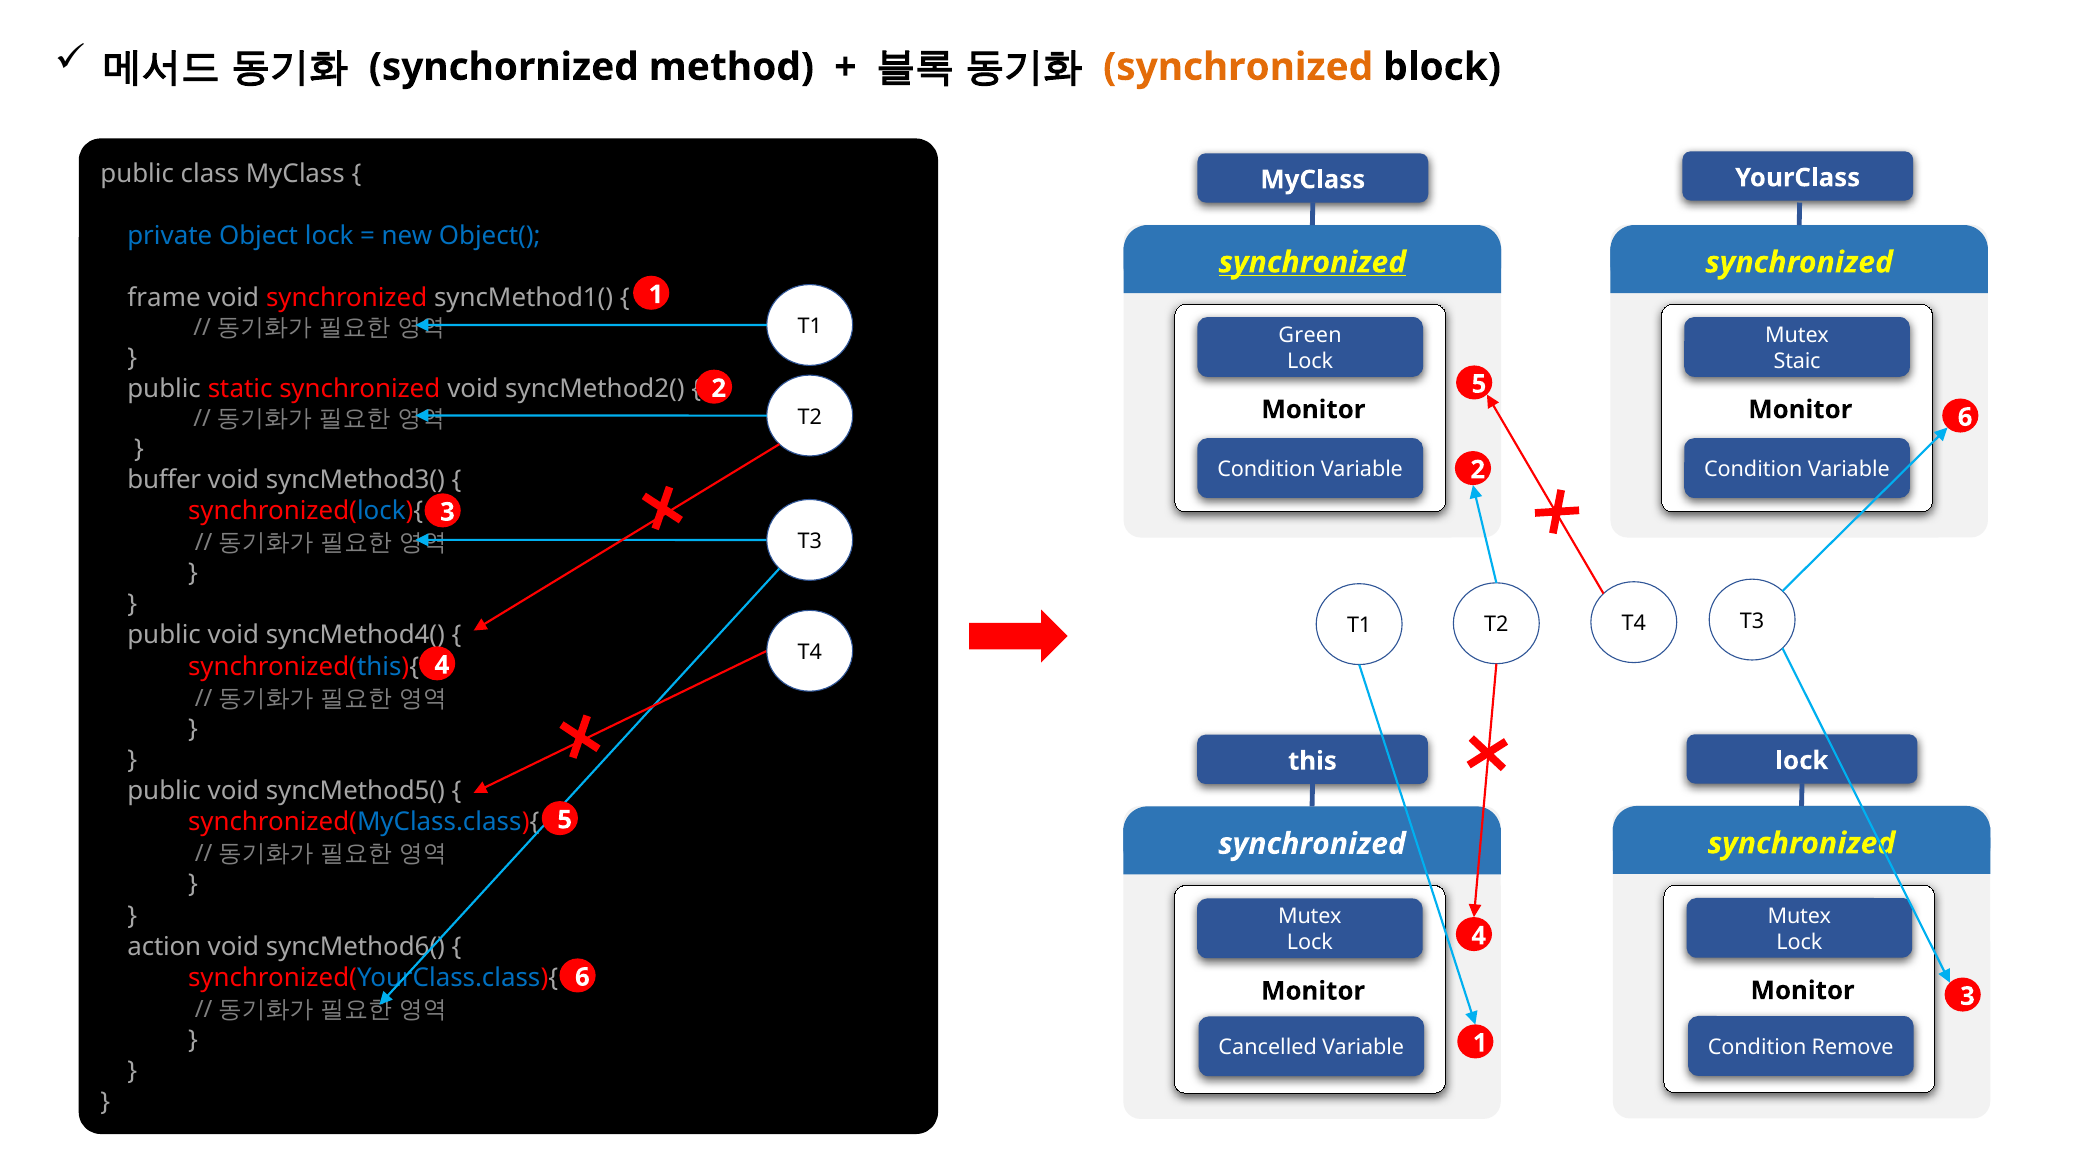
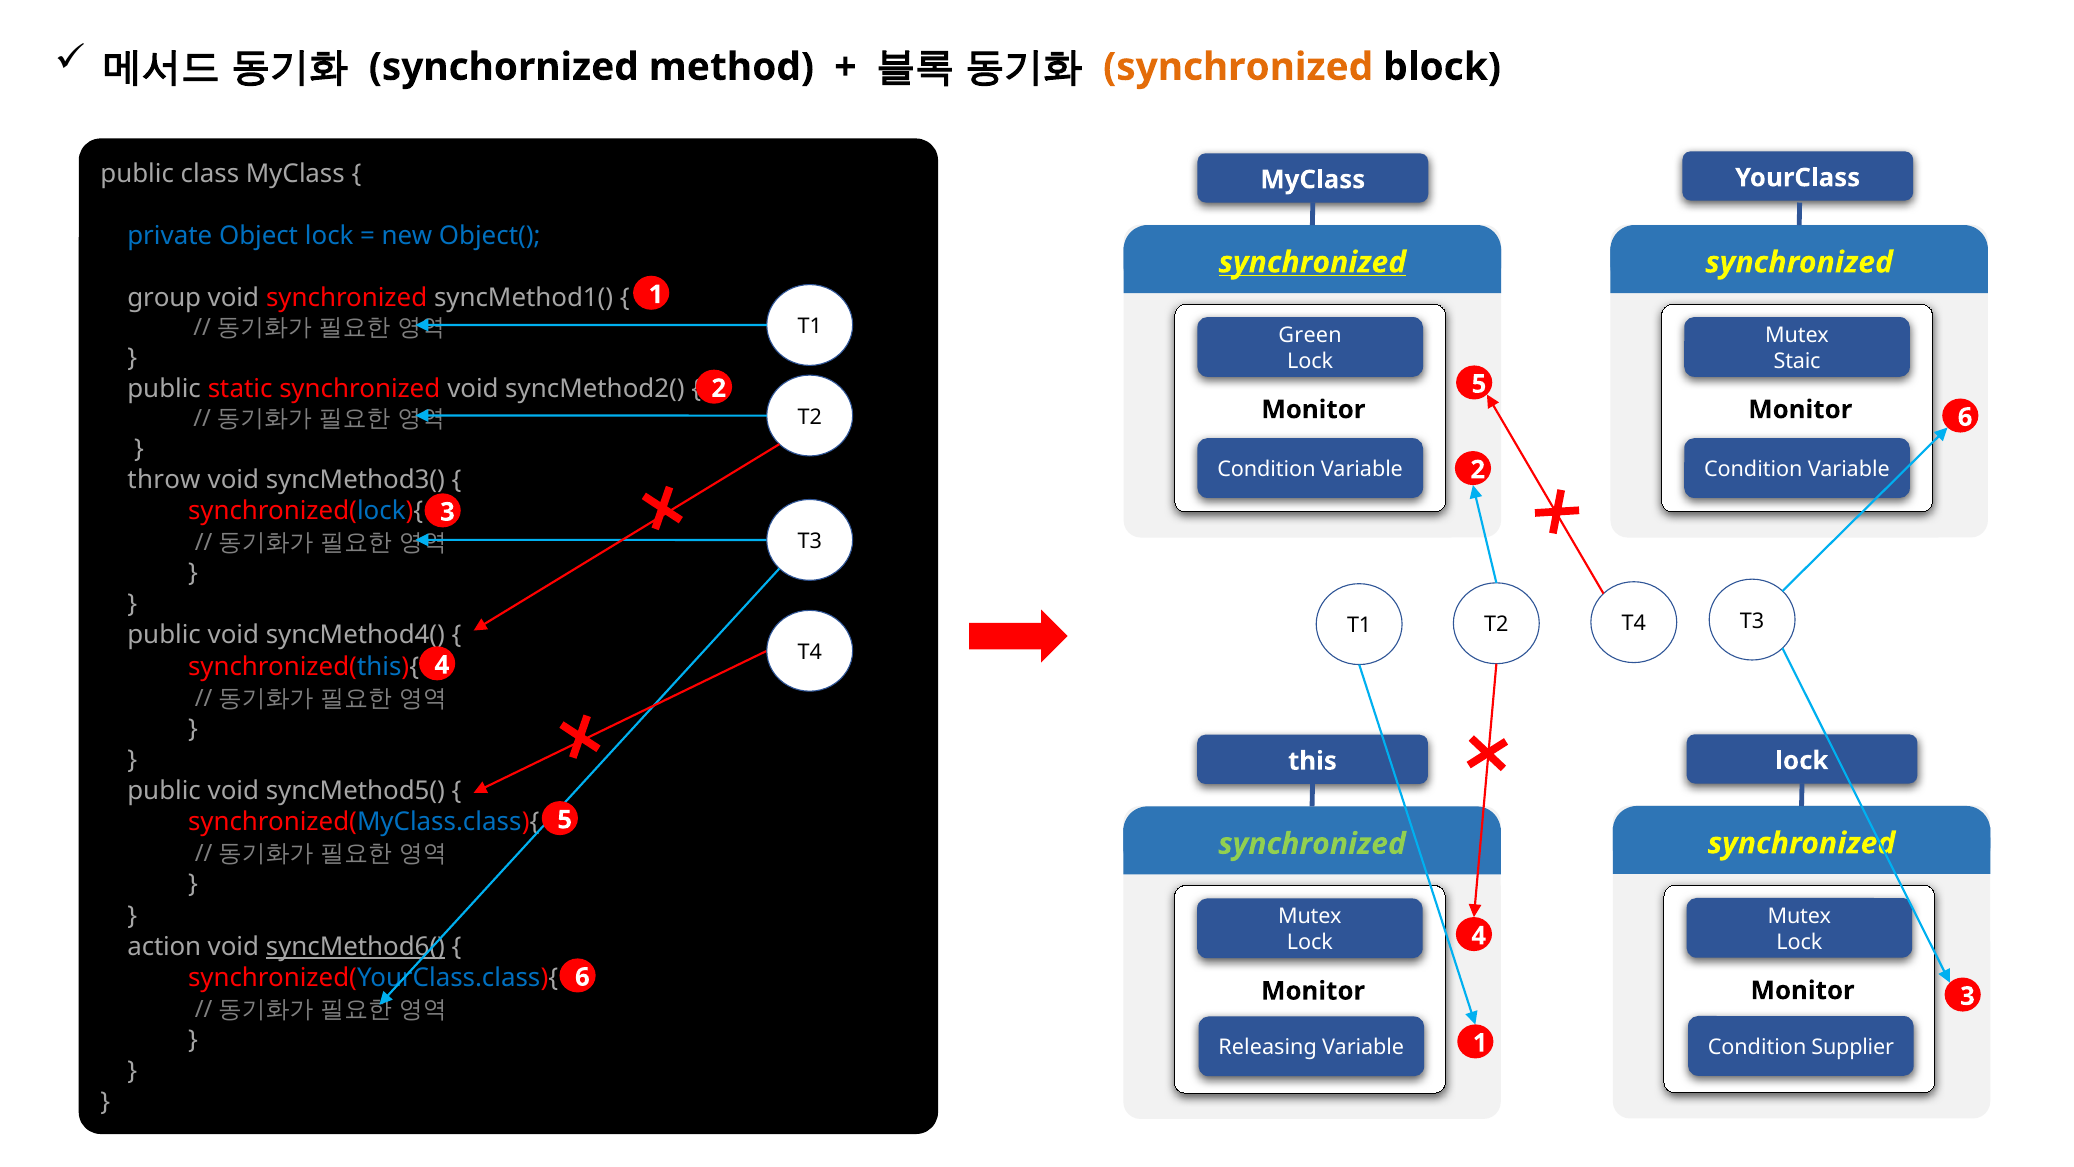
frame: frame -> group (164, 298)
buffer: buffer -> throw (164, 480)
synchronized colour: white -> light green (1312, 844)
syncMethod6( underline: none -> present (355, 946)
Remove: Remove -> Supplier (1853, 1047)
Cancelled: Cancelled -> Releasing (1268, 1047)
